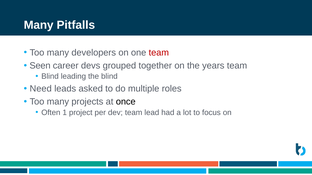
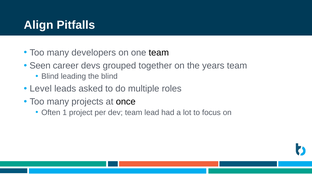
Many: Many -> Align (39, 25)
team colour: red -> black (159, 53)
Need: Need -> Level (41, 89)
